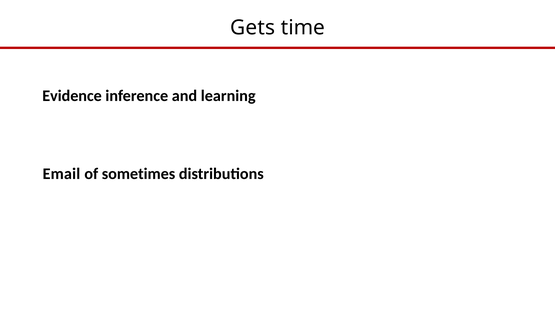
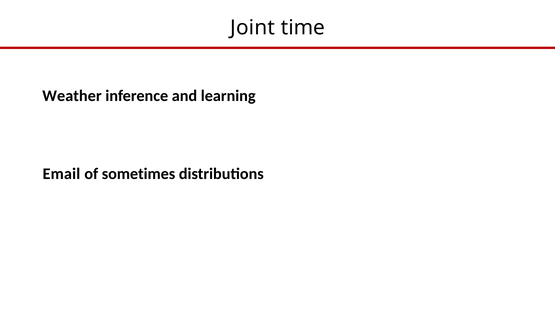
Gets: Gets -> Joint (253, 28)
Evidence: Evidence -> Weather (72, 96)
